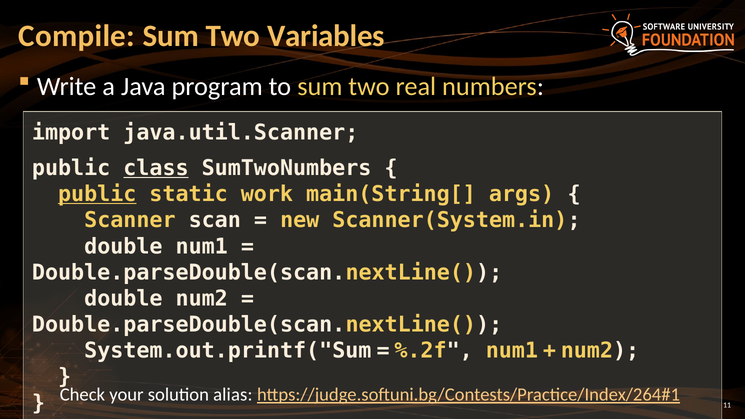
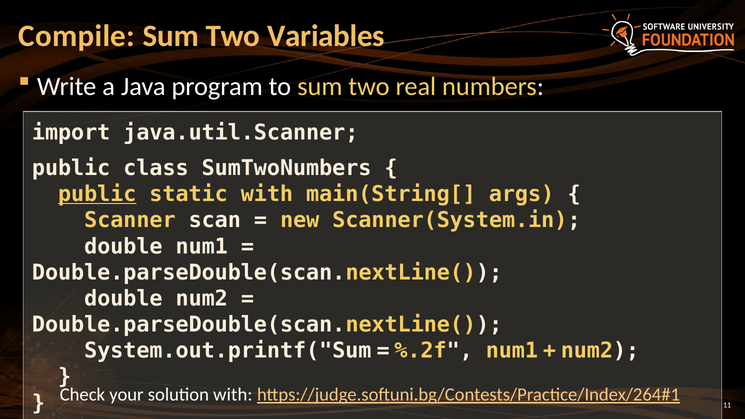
class underline: present -> none (156, 168)
static work: work -> with (267, 194)
solution alias: alias -> with (233, 395)
